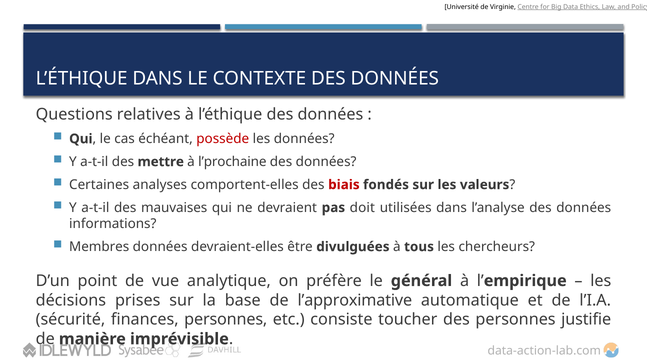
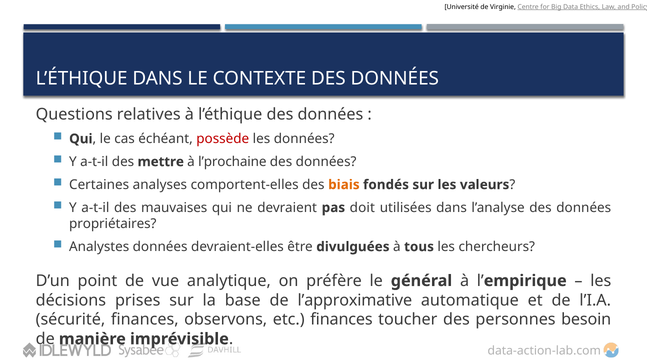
biais colour: red -> orange (344, 185)
informations: informations -> propriétaires (113, 224)
Membres: Membres -> Analystes (99, 247)
finances personnes: personnes -> observons (226, 320)
etc consiste: consiste -> finances (342, 320)
justifie: justifie -> besoin (586, 320)
